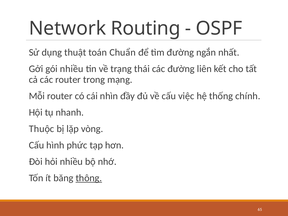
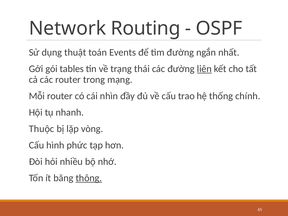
Chuẩn: Chuẩn -> Events (123, 52)
gói nhiều: nhiều -> tables (72, 69)
liên underline: none -> present (204, 69)
việc: việc -> trao (186, 96)
